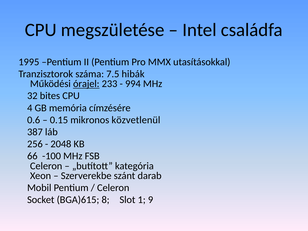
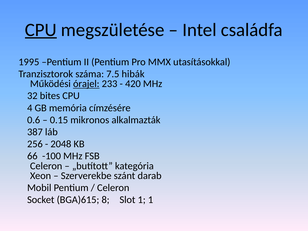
CPU underline: none -> present (41, 30)
994: 994 -> 420 (133, 84)
közvetlenül: közvetlenül -> alkalmazták (136, 120)
1 9: 9 -> 1 (151, 200)
